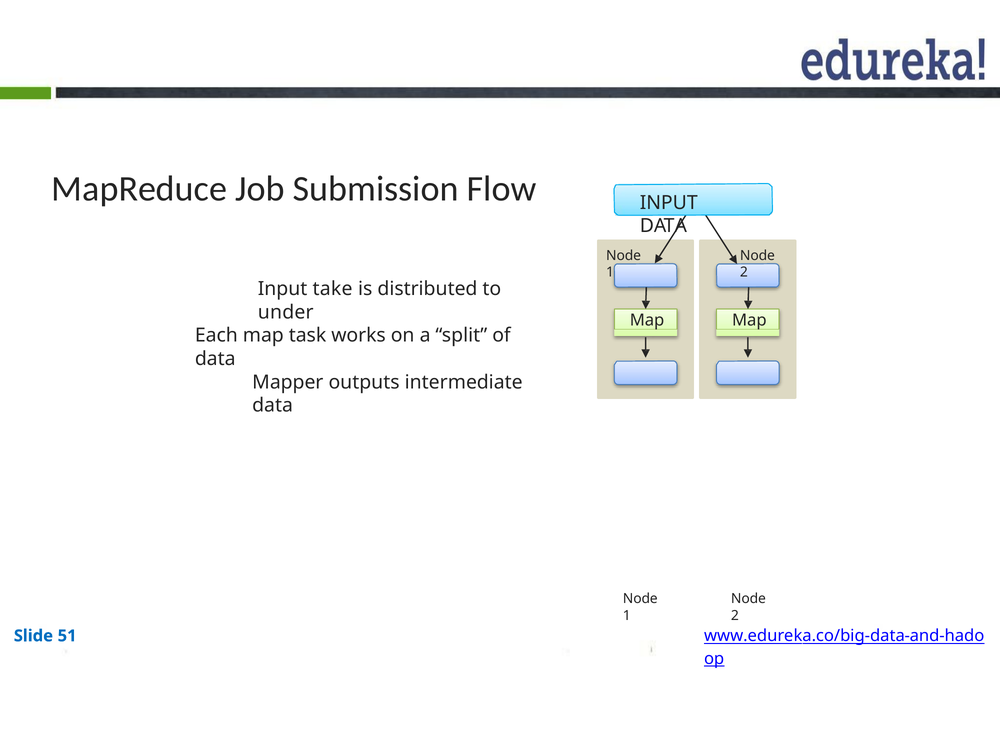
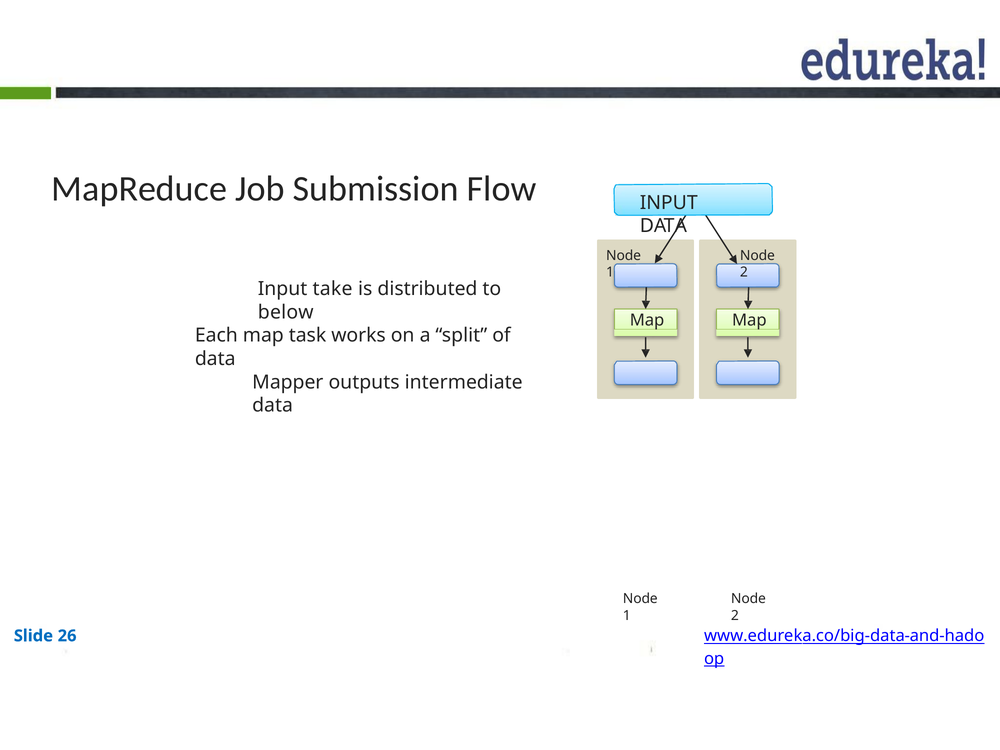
under: under -> below (286, 312)
51: 51 -> 26 (67, 636)
